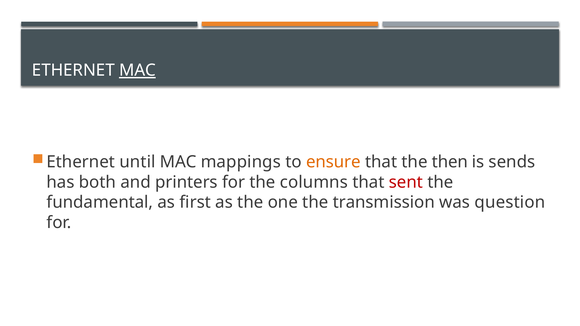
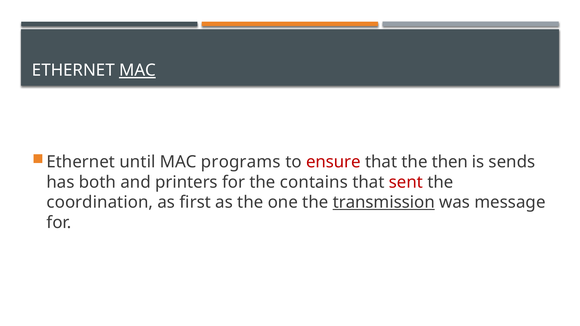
mappings: mappings -> programs (241, 162)
ensure colour: orange -> red (333, 162)
columns: columns -> contains (314, 182)
fundamental: fundamental -> coordination (100, 203)
transmission underline: none -> present (384, 203)
question: question -> message (510, 203)
